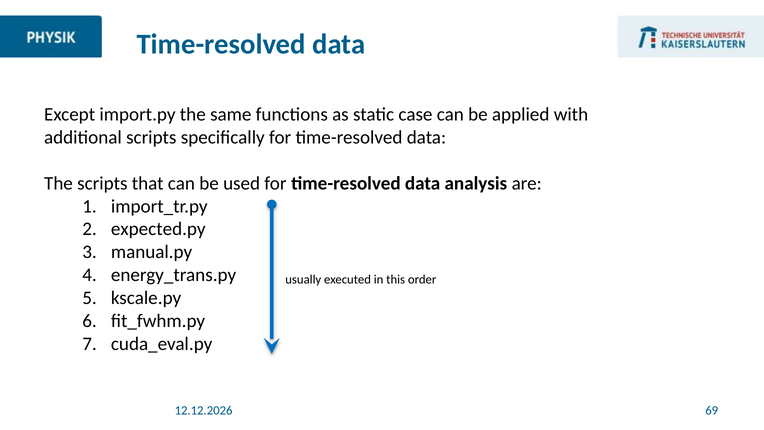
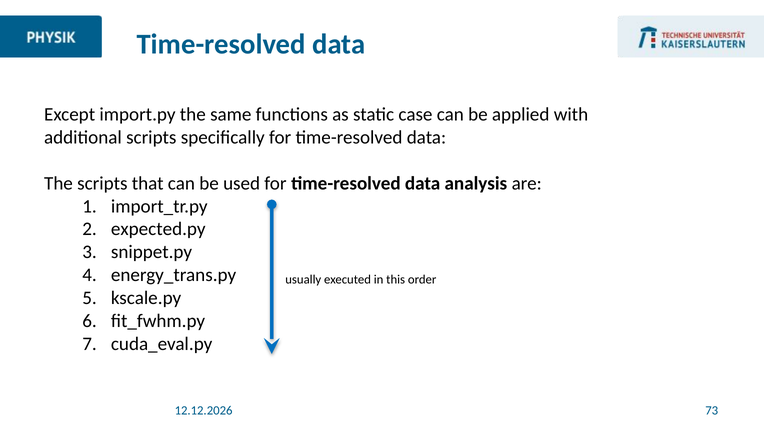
manual.py: manual.py -> snippet.py (152, 252)
69: 69 -> 73 (712, 410)
